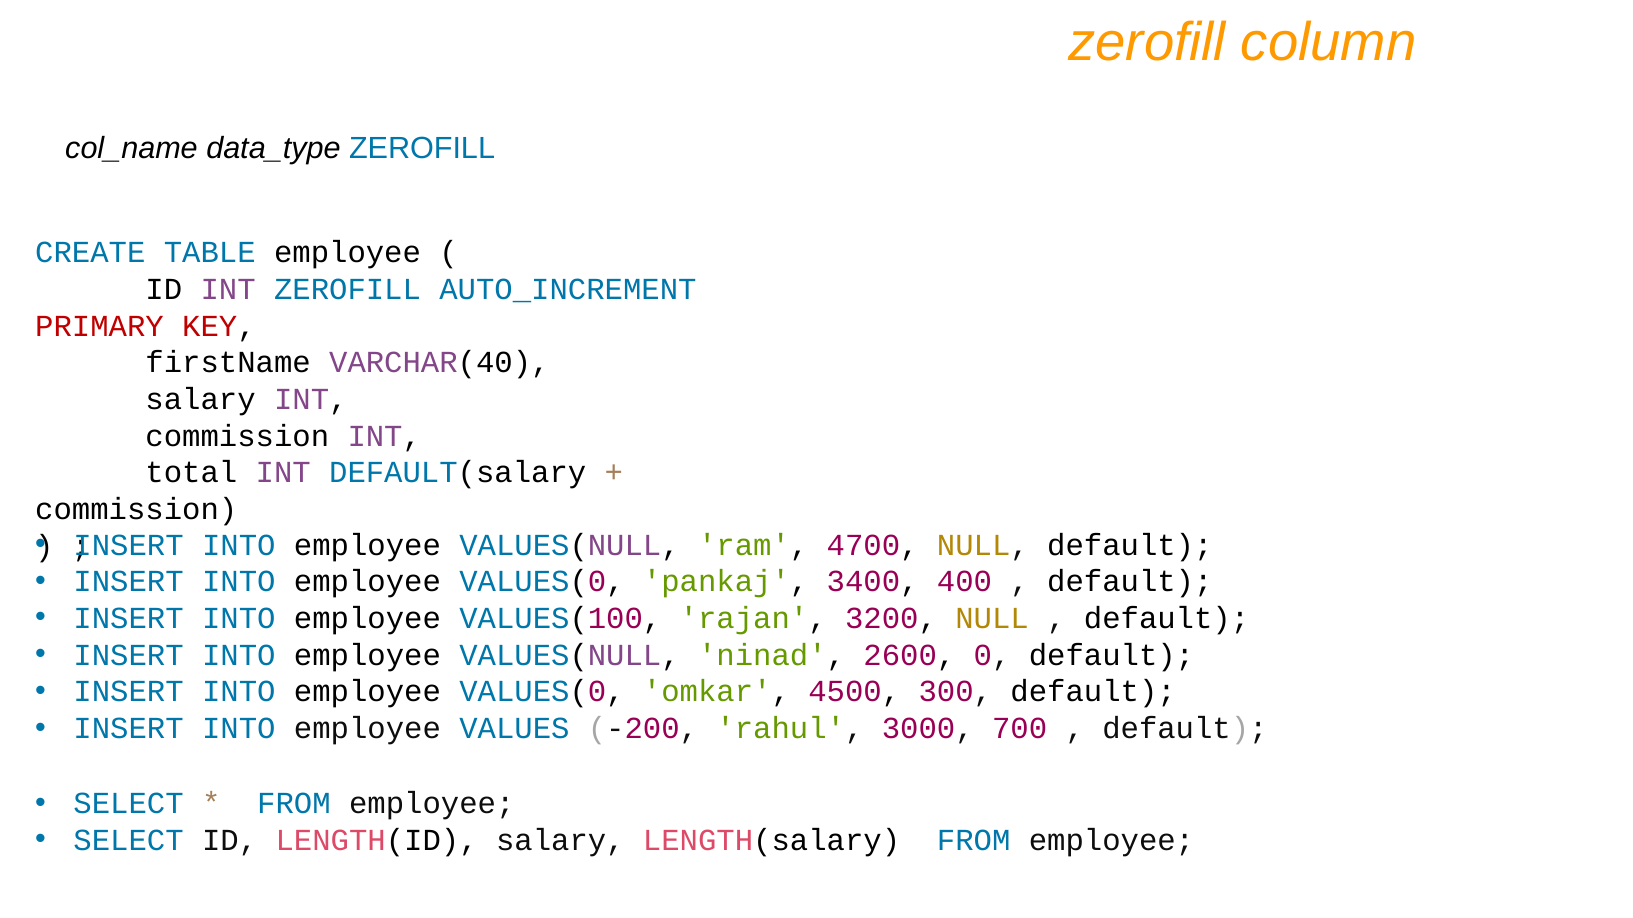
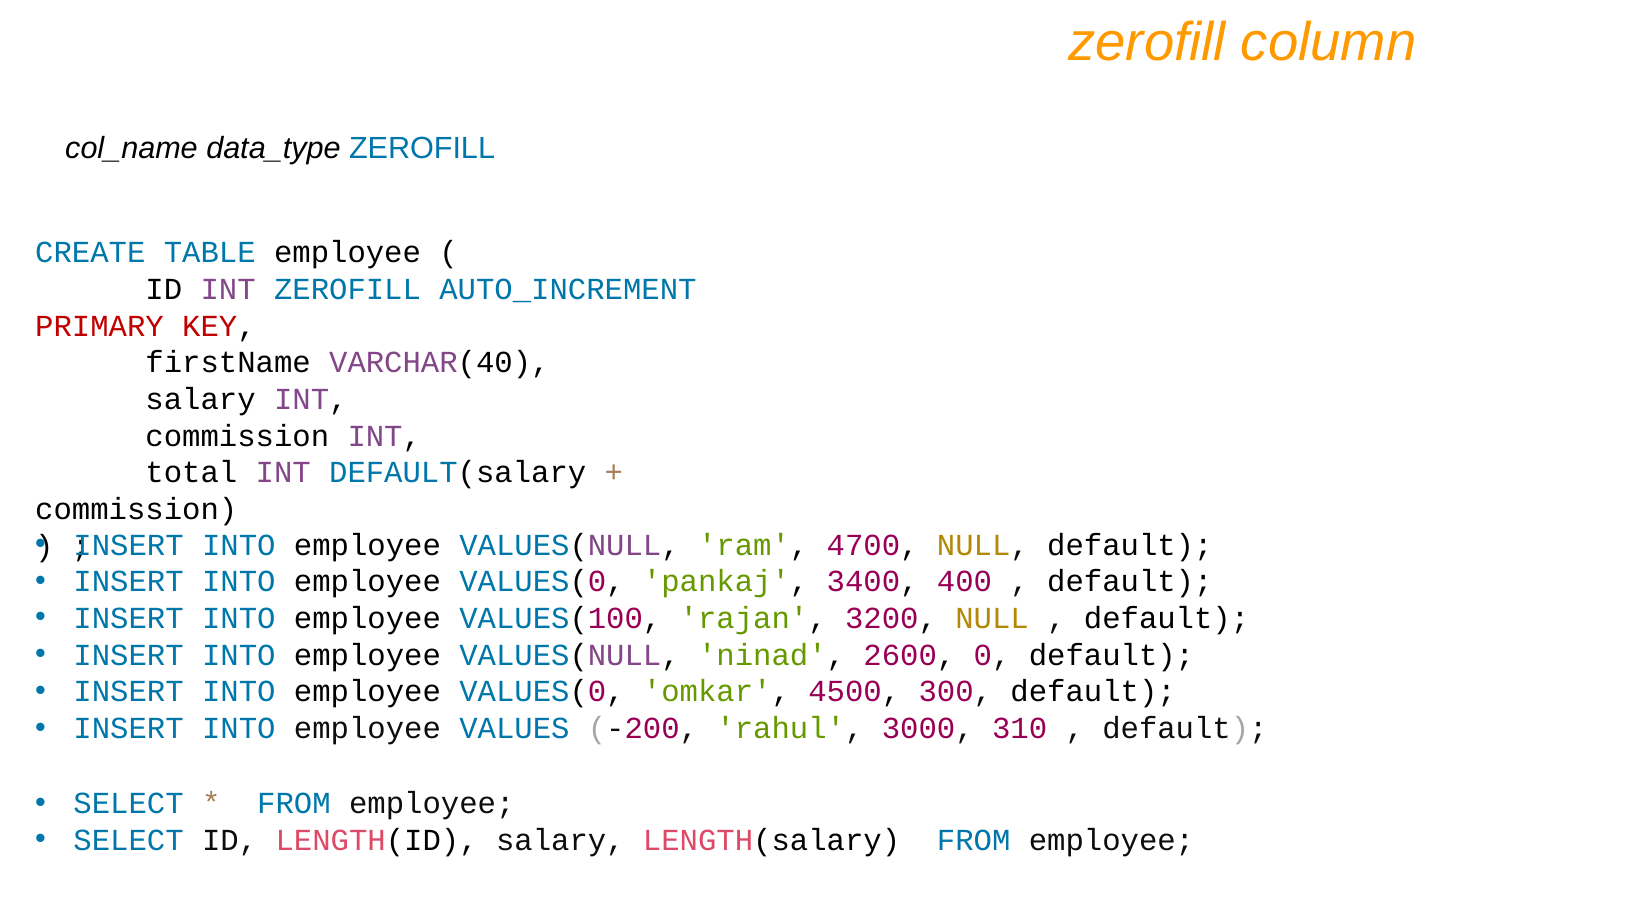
700: 700 -> 310 (1020, 729)
